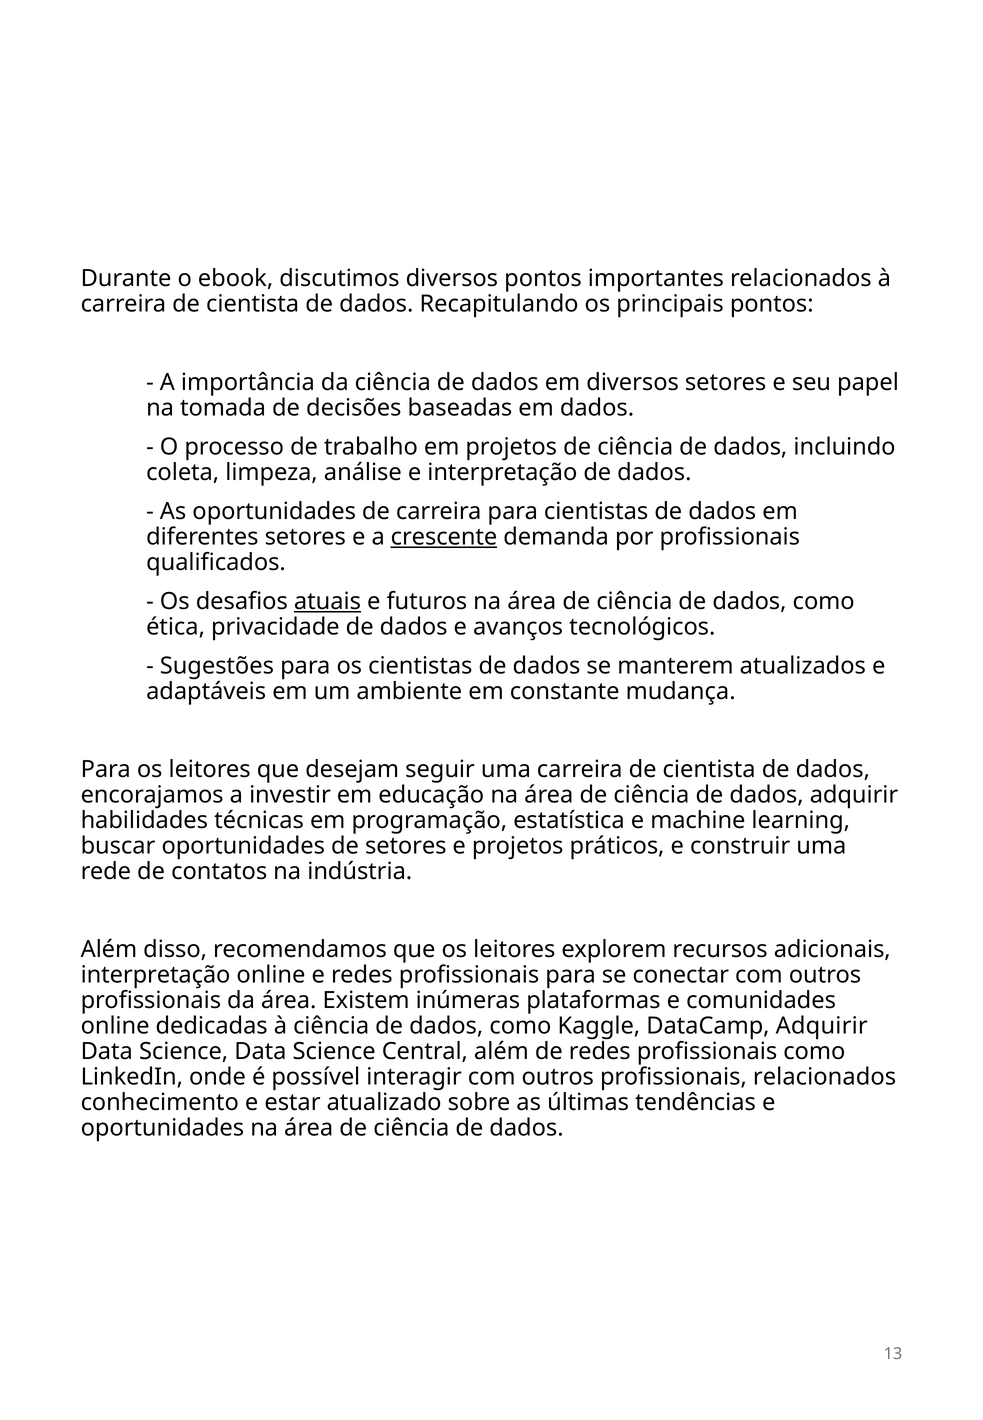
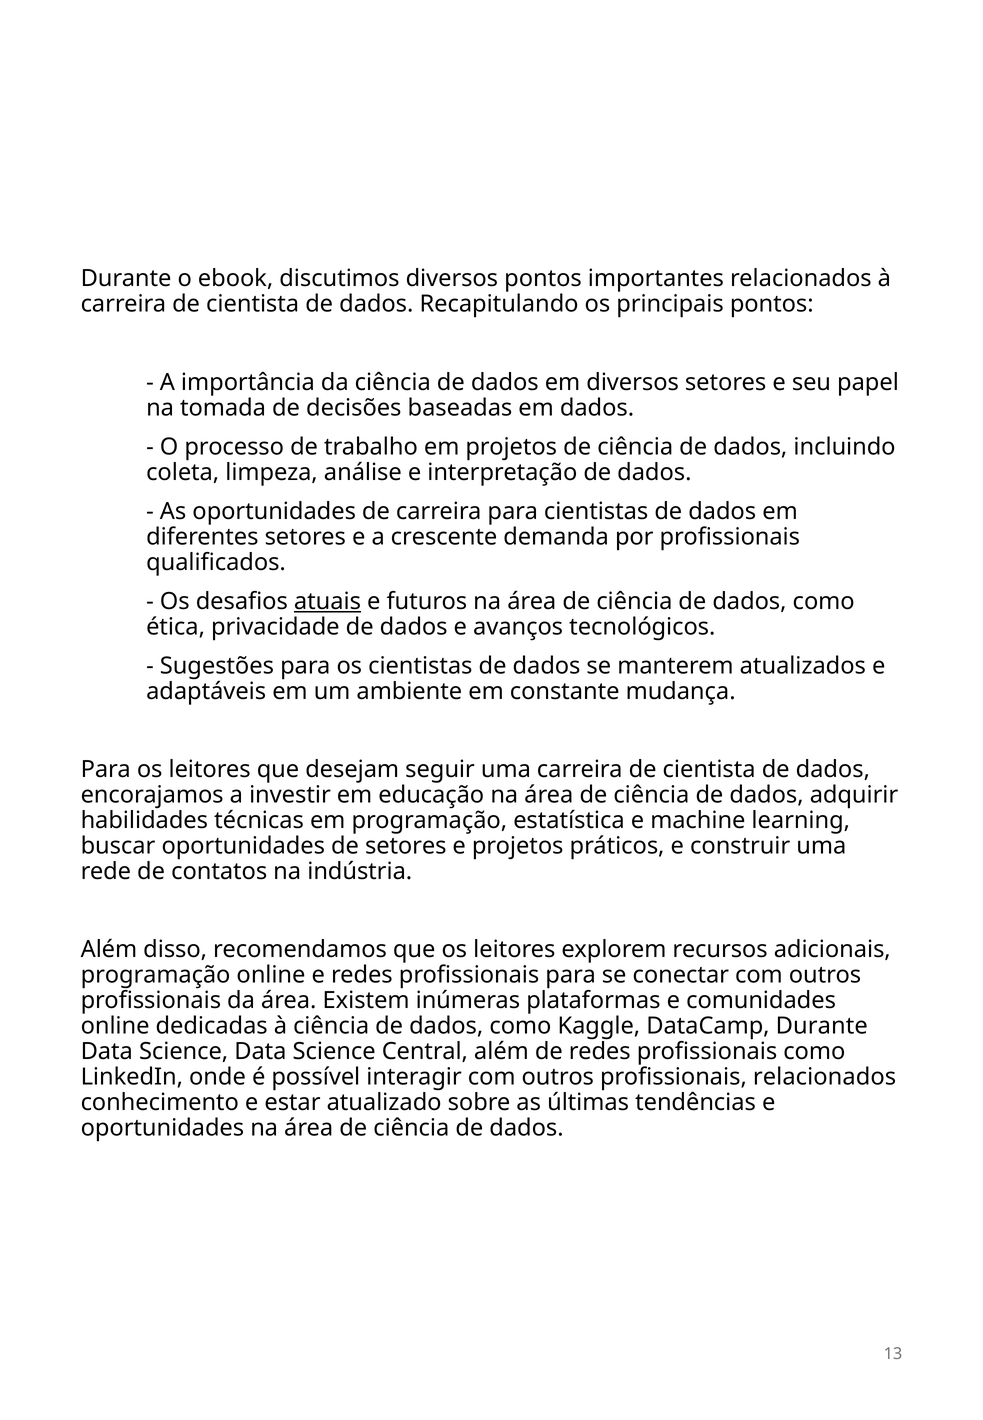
crescente underline: present -> none (444, 537)
interpretação: interpretação -> programação (156, 975)
DataCamp Adquirir: Adquirir -> Durante (822, 1026)
